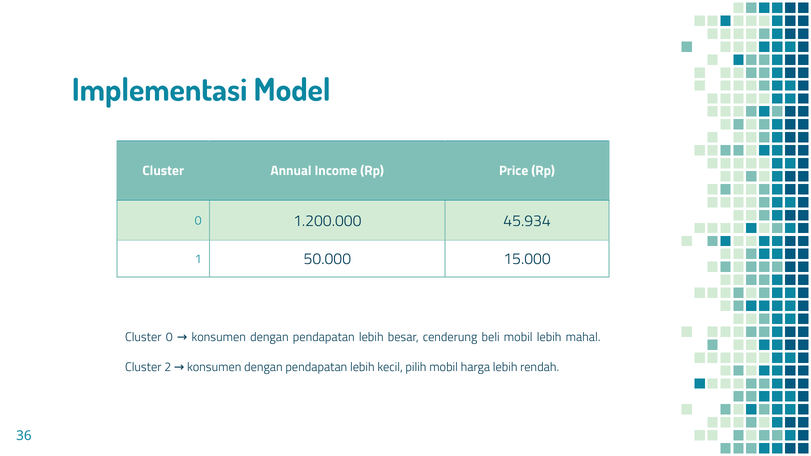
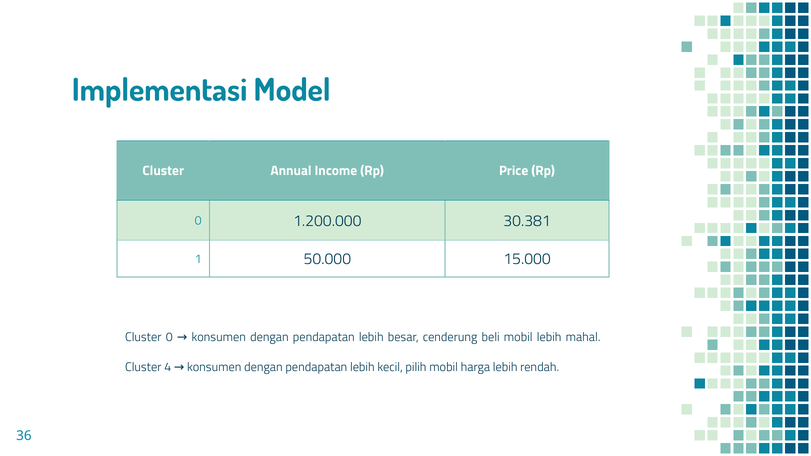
45.934: 45.934 -> 30.381 (527, 221)
2: 2 -> 4 (168, 367)
